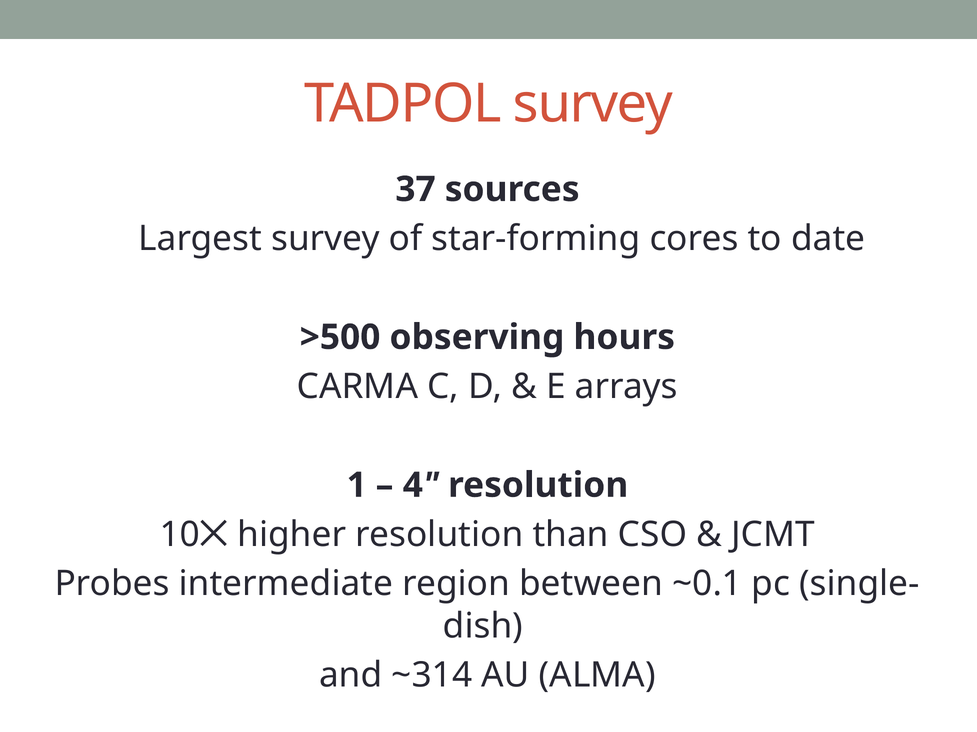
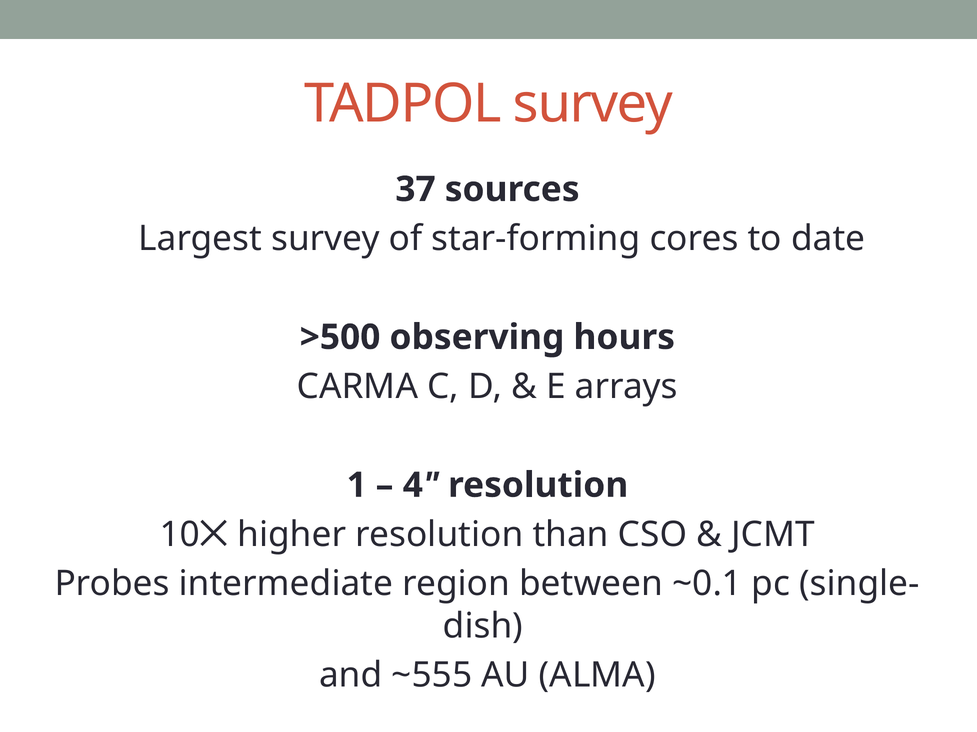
~314: ~314 -> ~555 (432, 676)
